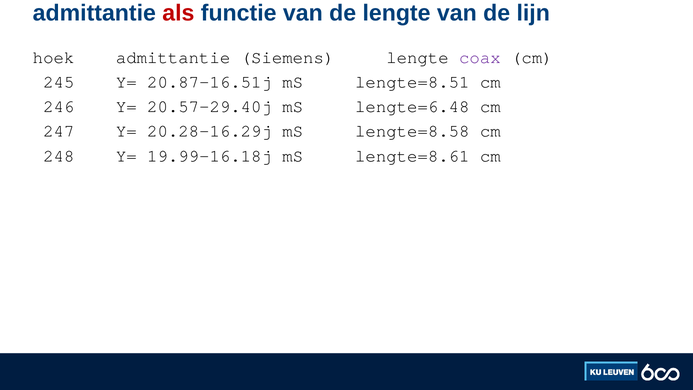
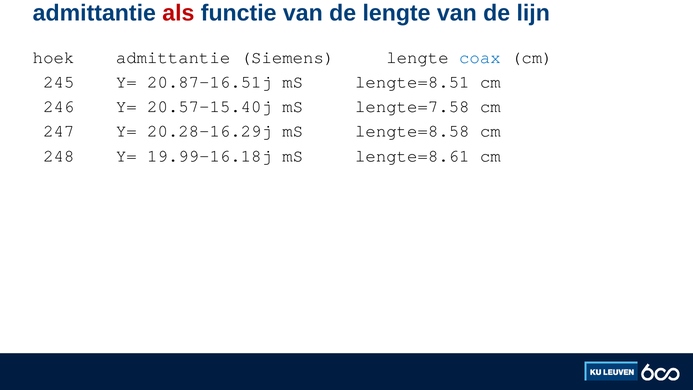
coax colour: purple -> blue (480, 58)
20.57-29.40j: 20.57-29.40j -> 20.57-15.40j (210, 107)
lengte=6.48: lengte=6.48 -> lengte=7.58 (412, 107)
